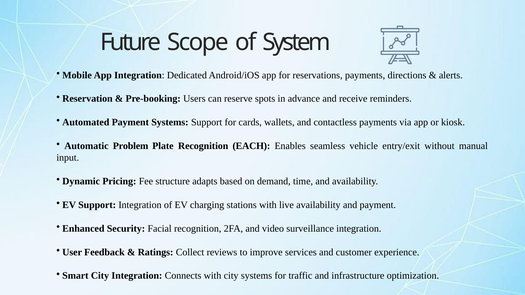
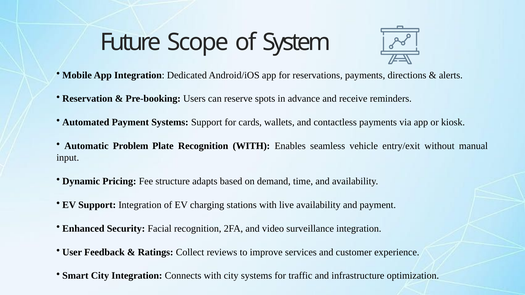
Recognition EACH: EACH -> WITH (251, 146)
